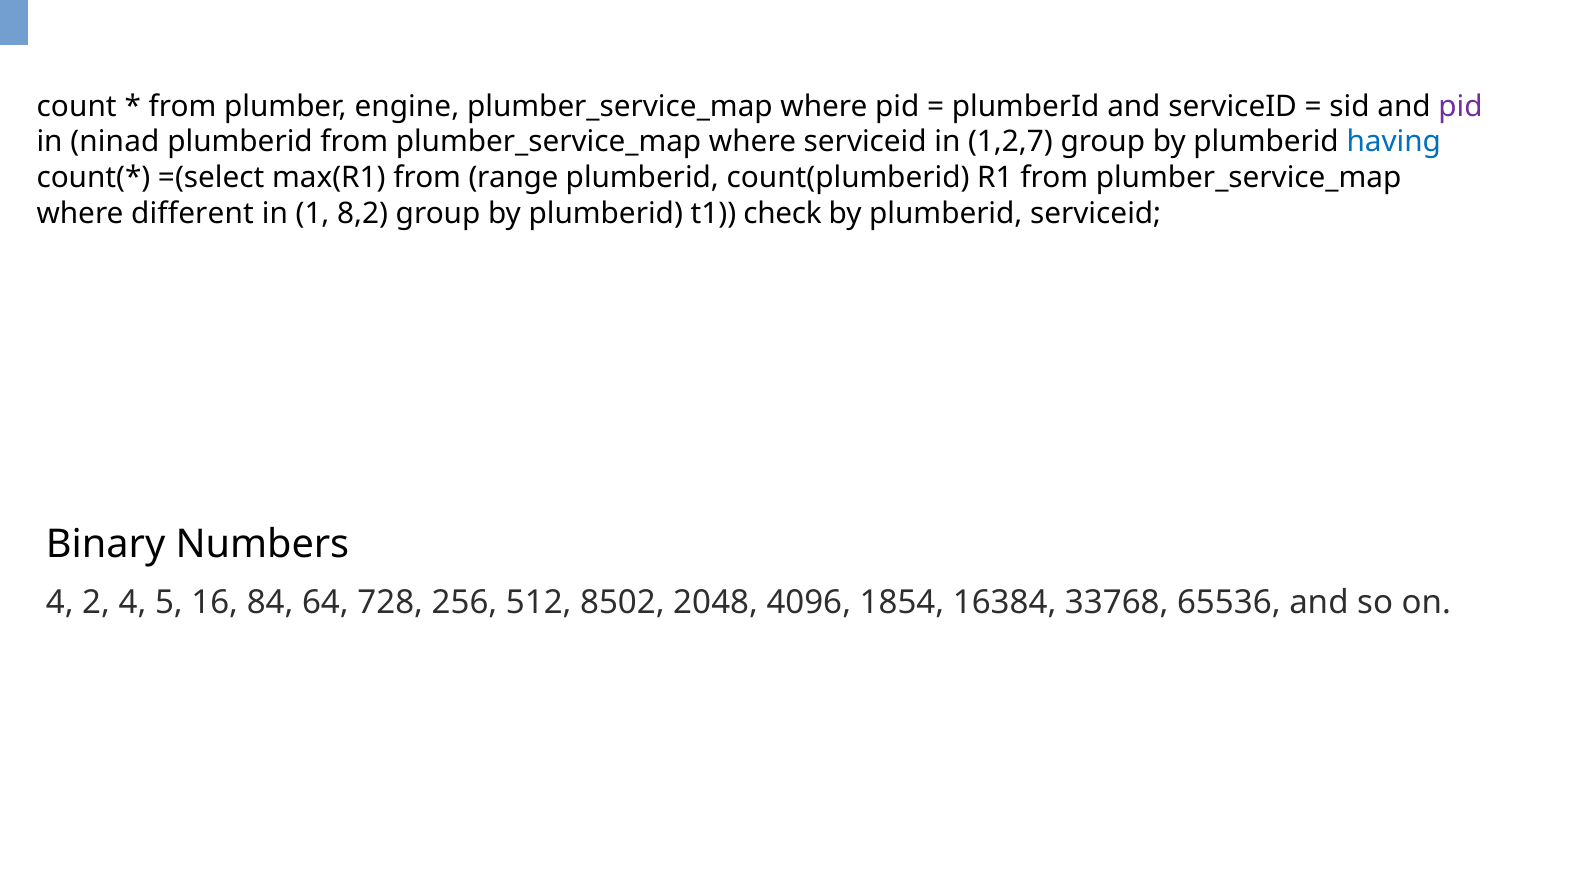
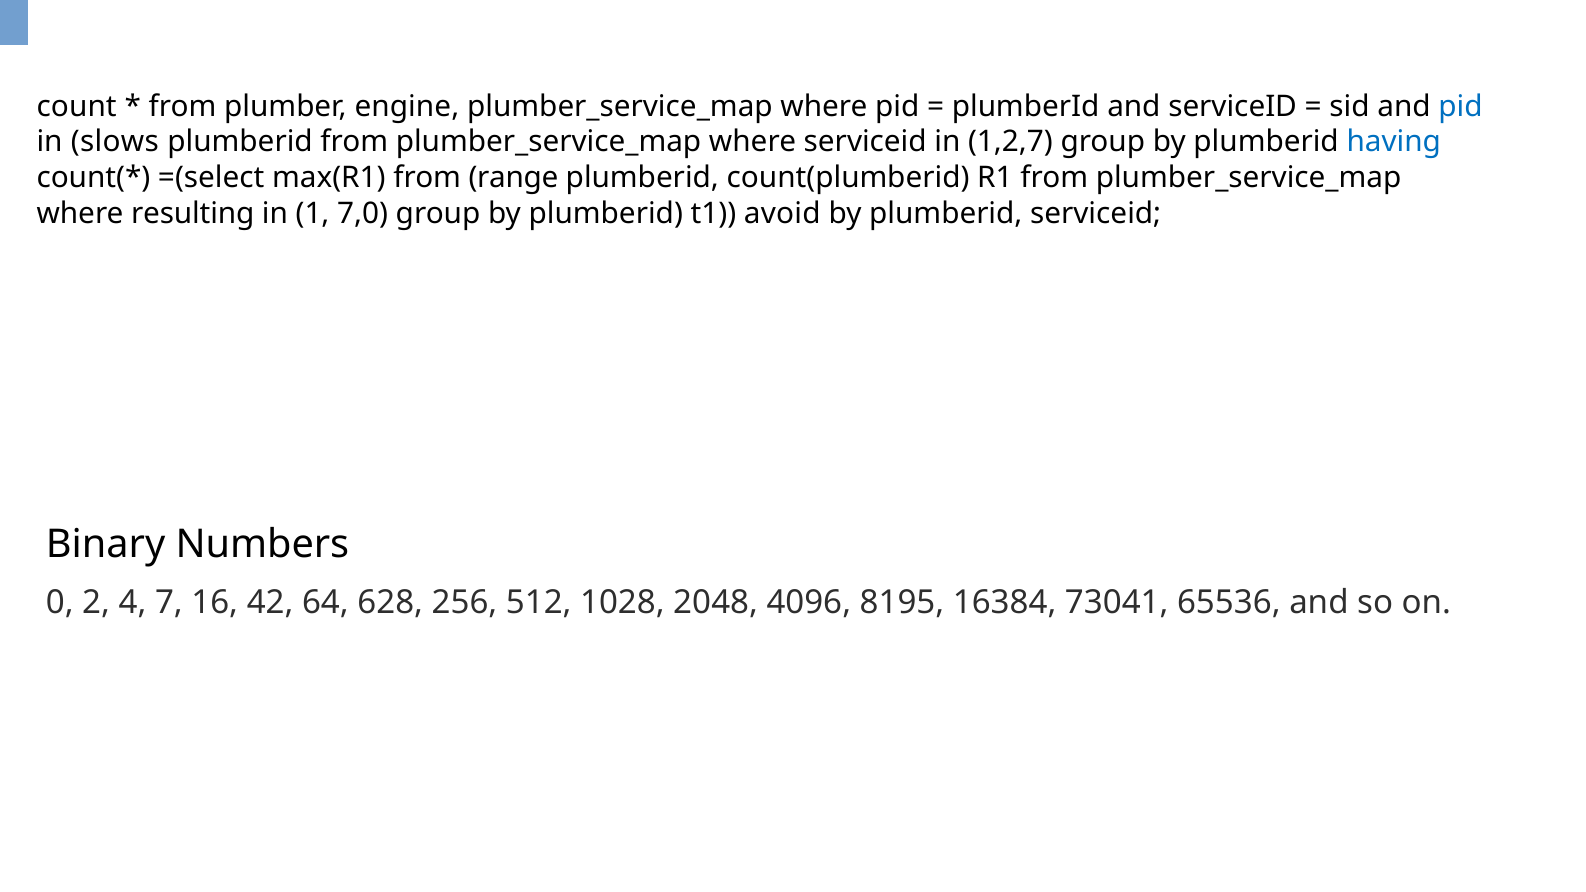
pid colour: purple -> blue (1461, 106)
ninad: ninad -> slows (115, 142)
different: different -> resulting (193, 214)
8,2: 8,2 -> 7,0 (363, 214)
check: check -> avoid (782, 214)
4: 4 -> 0 (60, 603)
5: 5 -> 7 (169, 603)
84: 84 -> 42 (270, 603)
728: 728 -> 628 (390, 603)
8502: 8502 -> 1028 (622, 603)
1854: 1854 -> 8195 (902, 603)
33768: 33768 -> 73041 (1117, 603)
